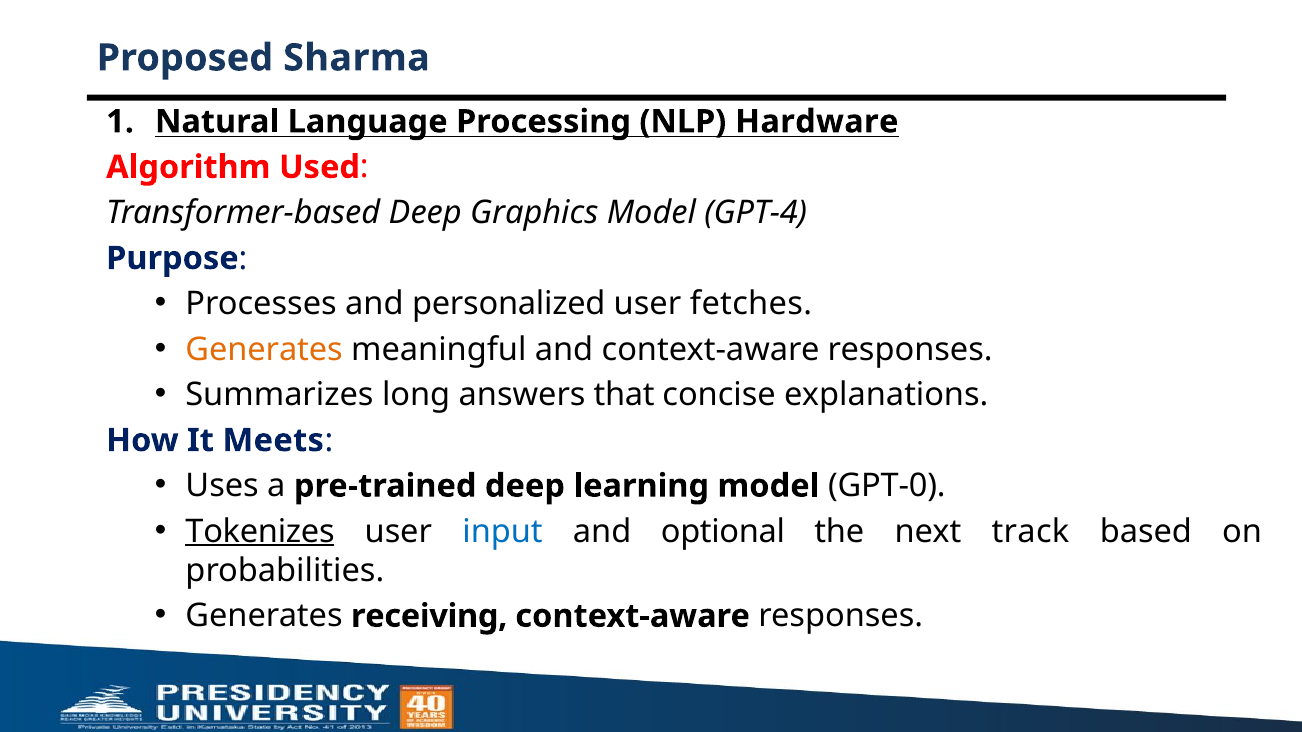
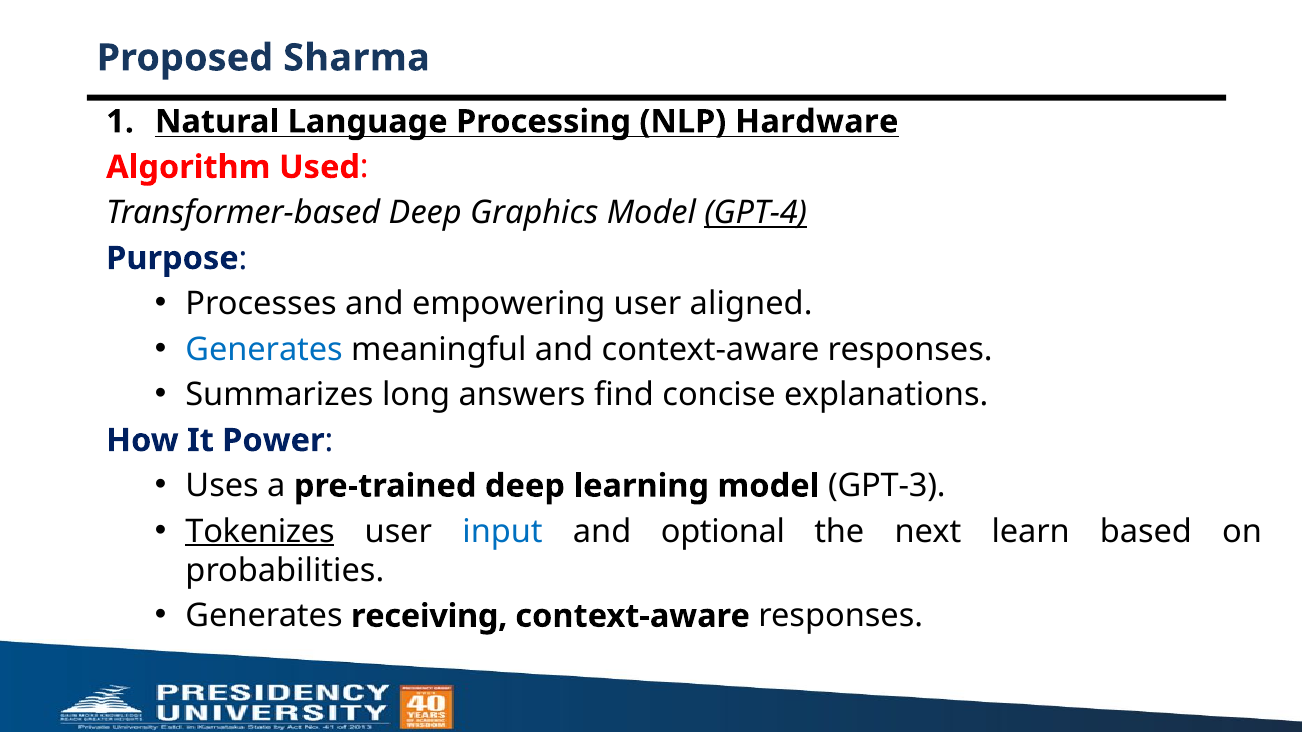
GPT-4 underline: none -> present (756, 213)
personalized: personalized -> empowering (509, 304)
fetches: fetches -> aligned (751, 304)
Generates colour: orange -> blue (264, 350)
that: that -> find (624, 395)
Meets: Meets -> Power (273, 441)
GPT-0: GPT-0 -> GPT-3 (887, 486)
track: track -> learn (1031, 532)
